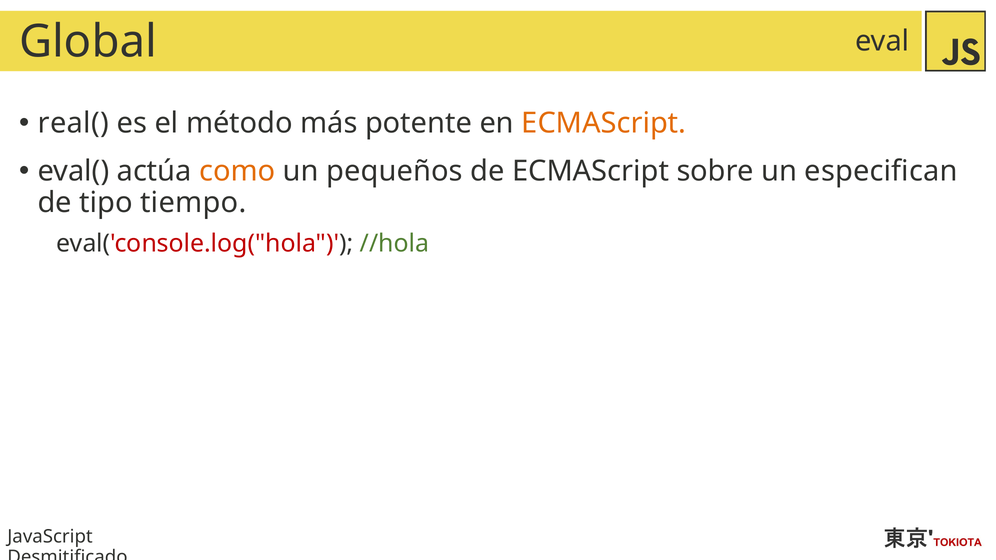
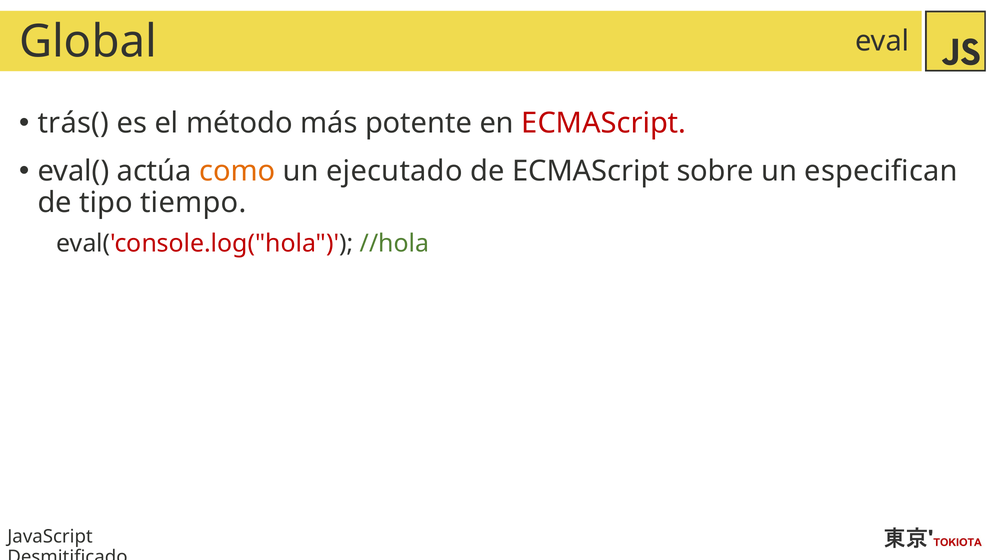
real(: real( -> trás( (73, 123)
ECMAScript colour: orange -> red (604, 123)
pequeños: pequeños -> ejecutado (394, 171)
